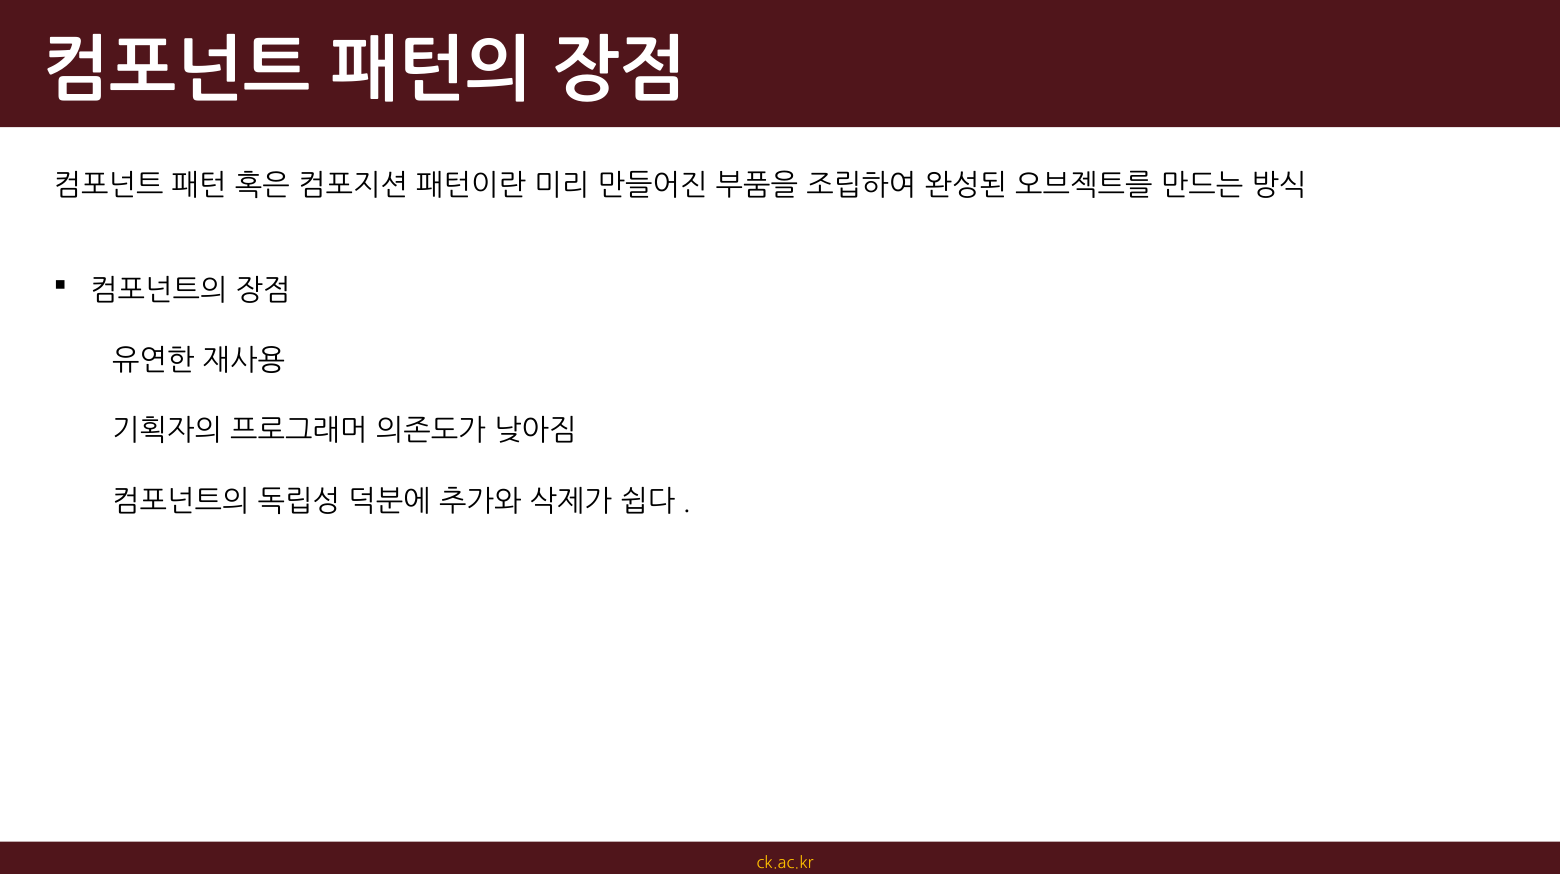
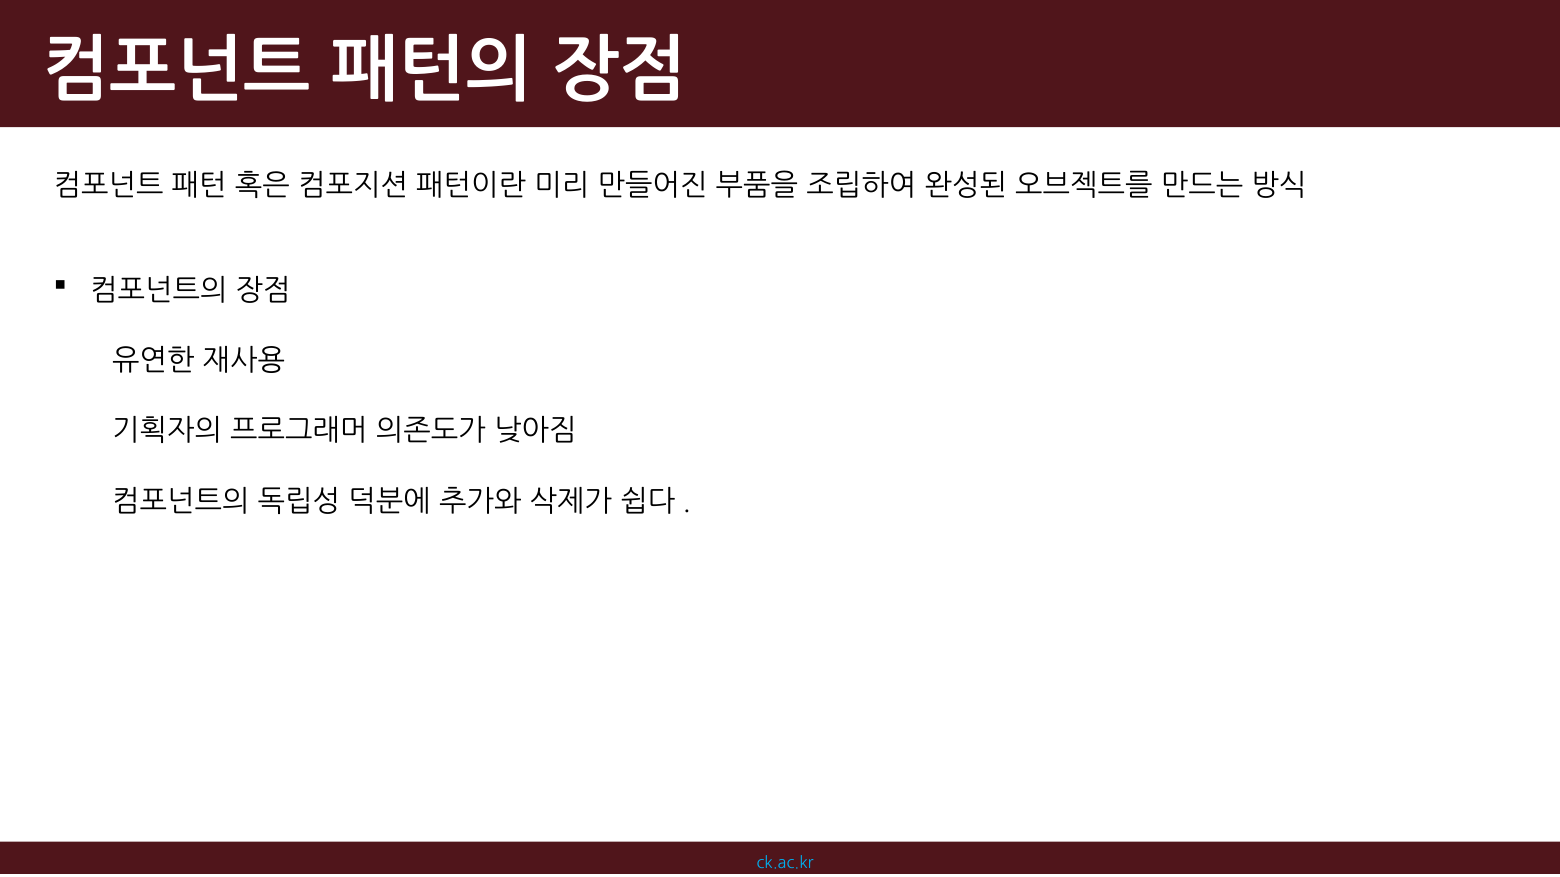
ck.ac.kr colour: yellow -> light blue (785, 864)
